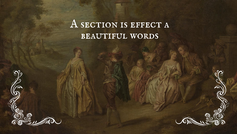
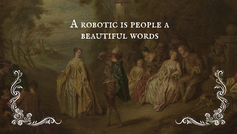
section: section -> robotic (99, 24)
effect: effect -> people (146, 24)
